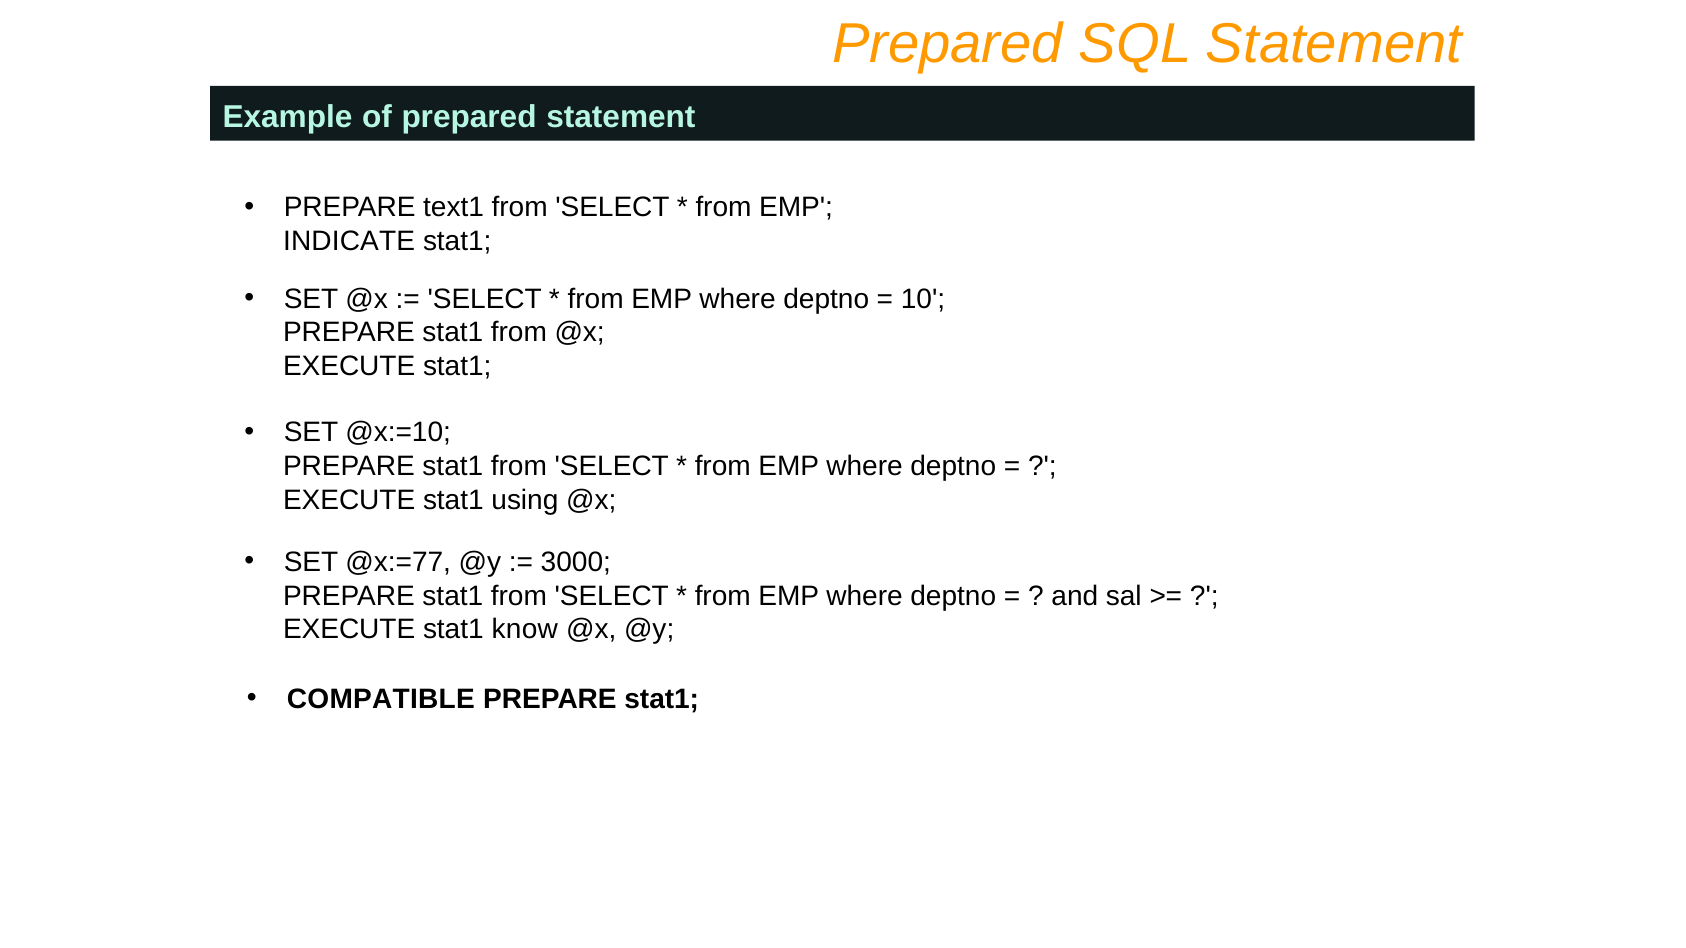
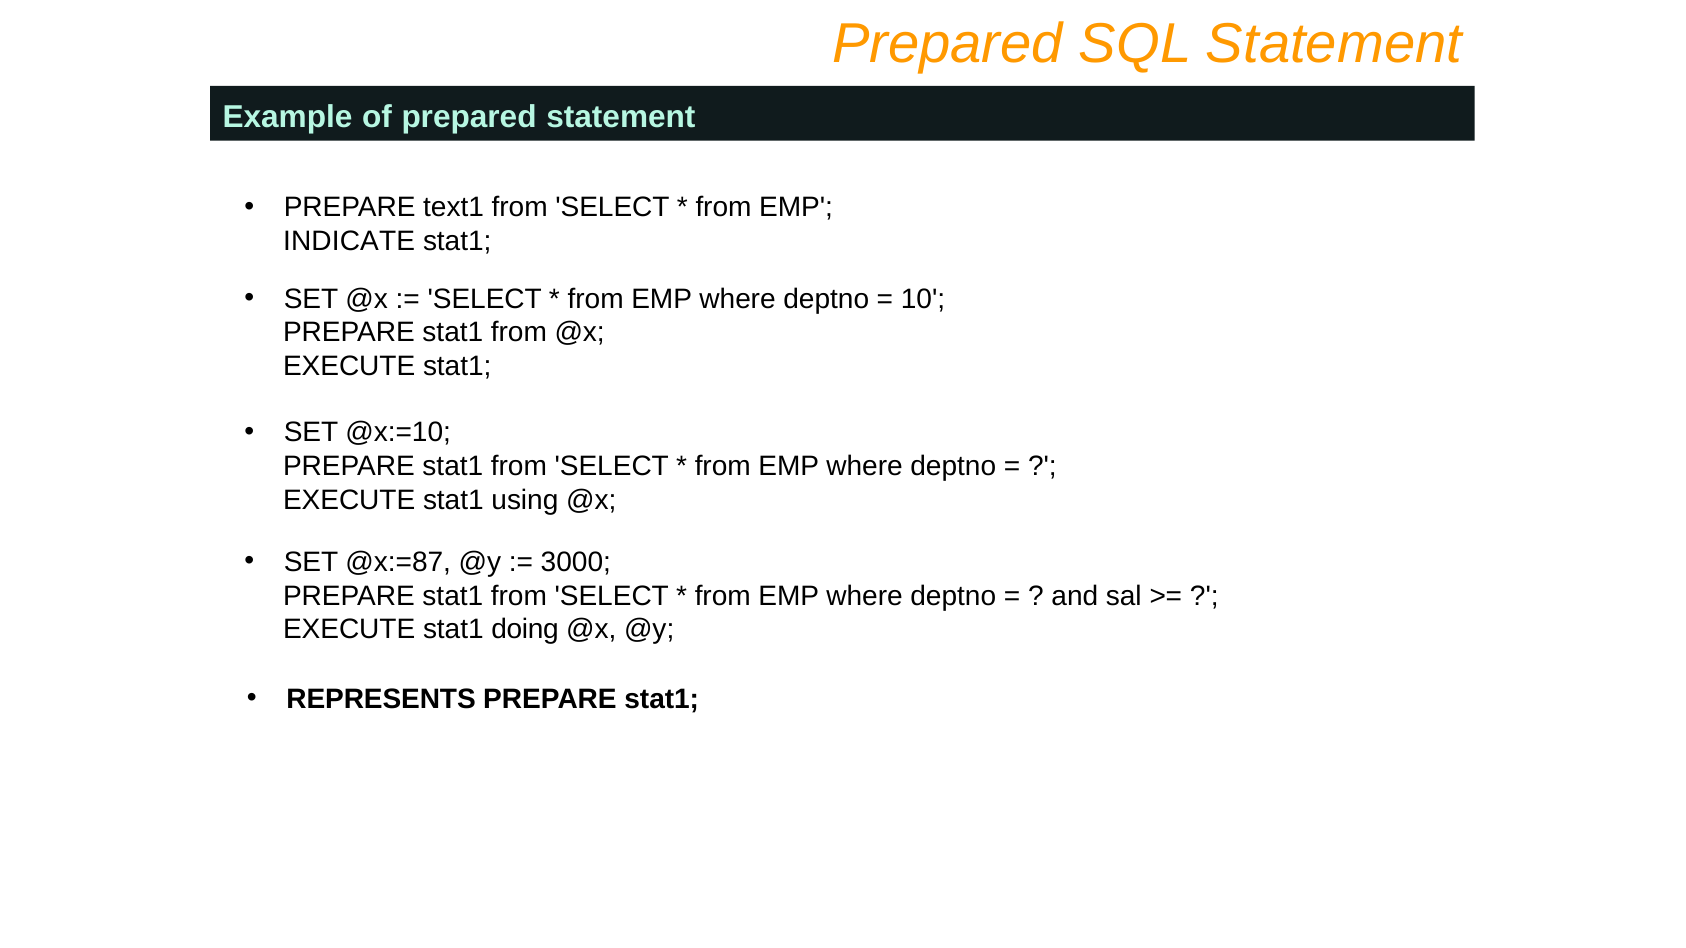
@x:=77: @x:=77 -> @x:=87 (398, 562)
know: know -> doing (525, 630)
COMPATIBLE: COMPATIBLE -> REPRESENTS (381, 699)
